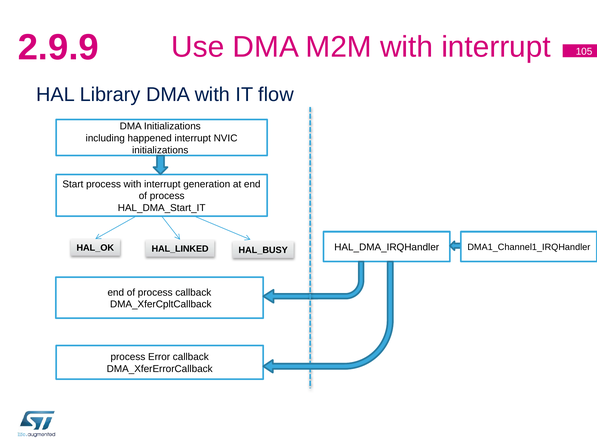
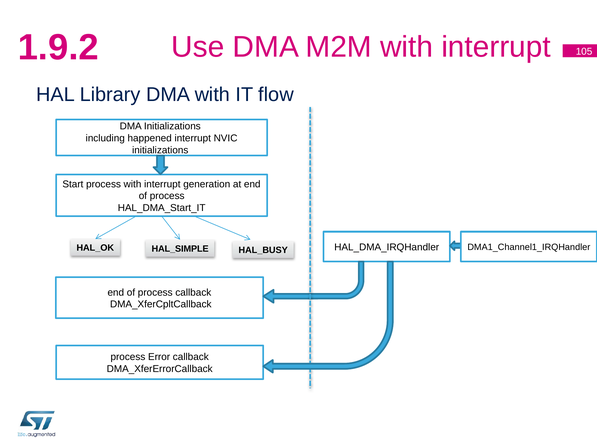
2.9.9: 2.9.9 -> 1.9.2 (58, 47)
HAL_LINKED: HAL_LINKED -> HAL_SIMPLE (180, 249)
